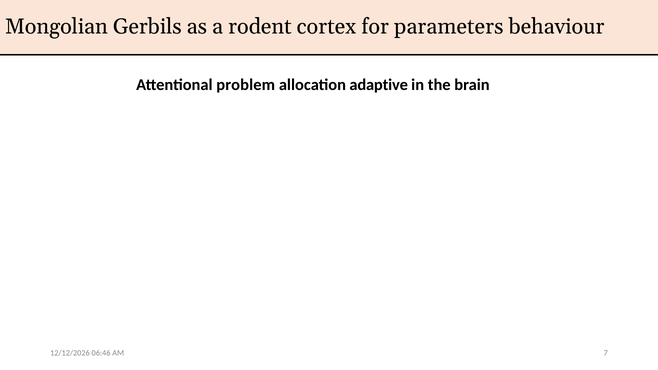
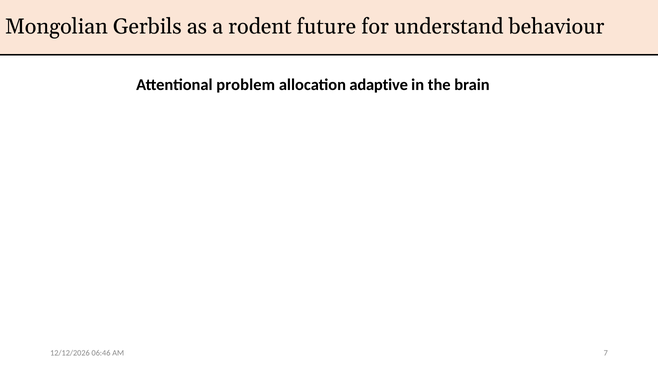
cortex: cortex -> future (326, 27)
parameters: parameters -> understand (449, 27)
